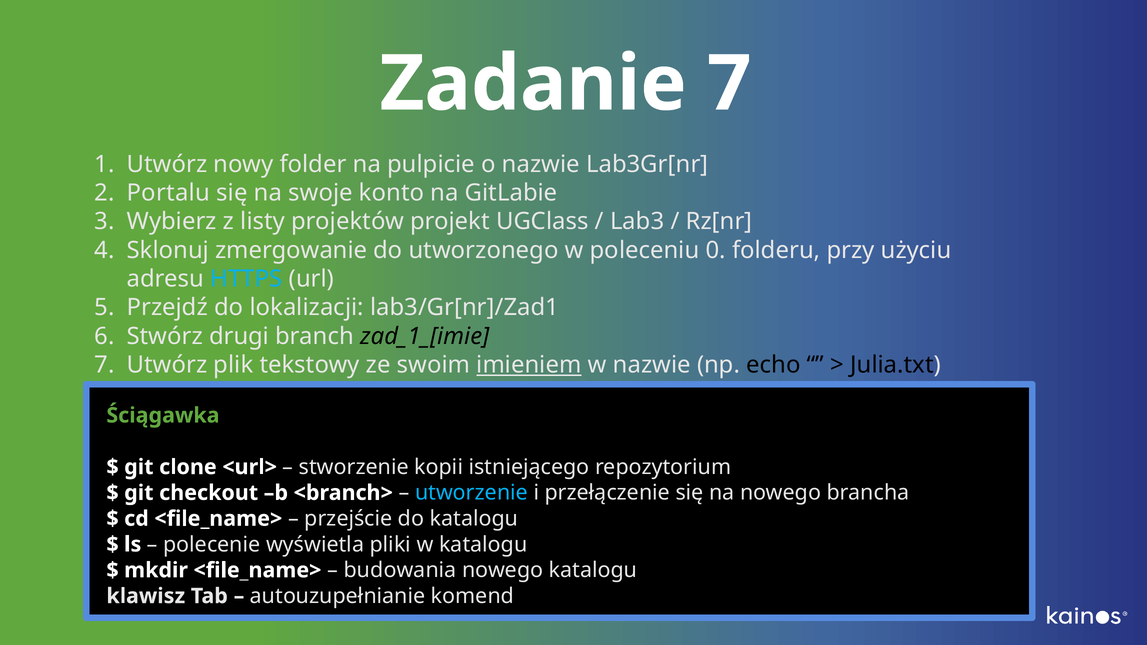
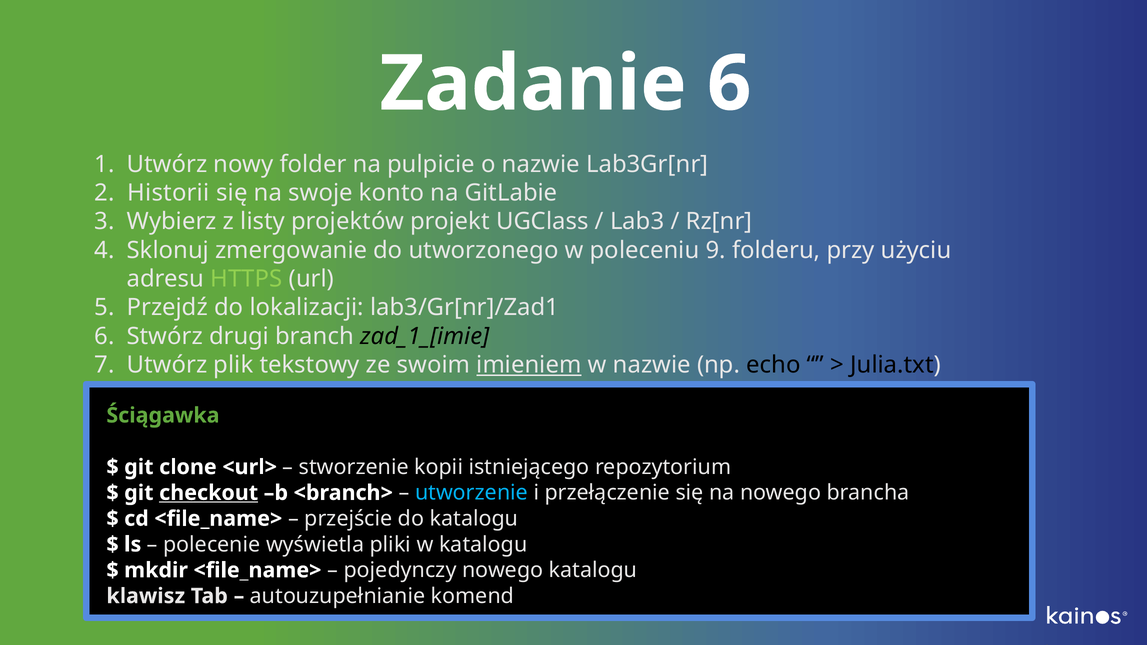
Zadanie 7: 7 -> 6 (729, 84)
Portalu: Portalu -> Historii (168, 193)
0: 0 -> 9 (716, 250)
HTTPS colour: light blue -> light green (246, 279)
checkout underline: none -> present (209, 493)
budowania: budowania -> pojedynczy (400, 570)
